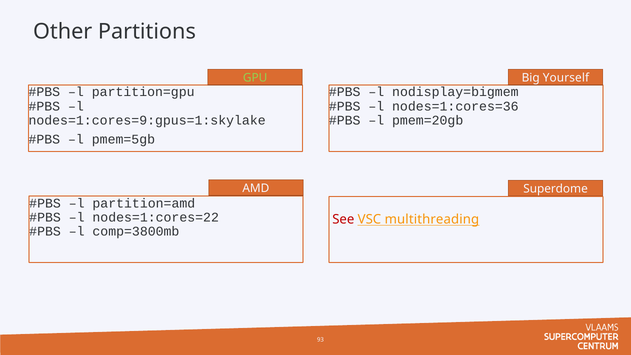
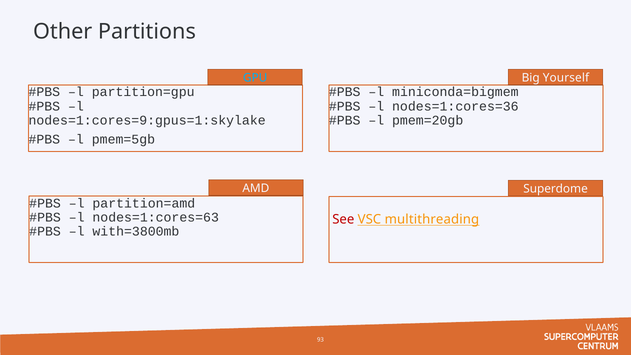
GPU colour: light green -> light blue (255, 78)
nodisplay=bigmem: nodisplay=bigmem -> miniconda=bigmem (455, 92)
nodes=1:cores=22: nodes=1:cores=22 -> nodes=1:cores=63 (156, 217)
comp=3800mb: comp=3800mb -> with=3800mb (136, 232)
